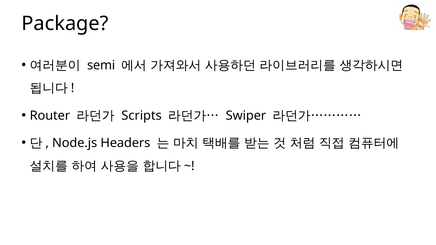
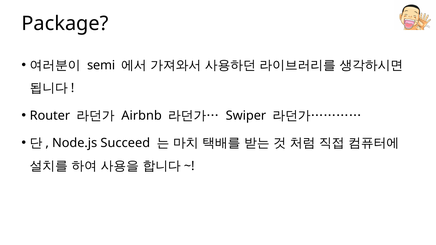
Scripts: Scripts -> Airbnb (142, 116)
Headers: Headers -> Succeed (125, 143)
